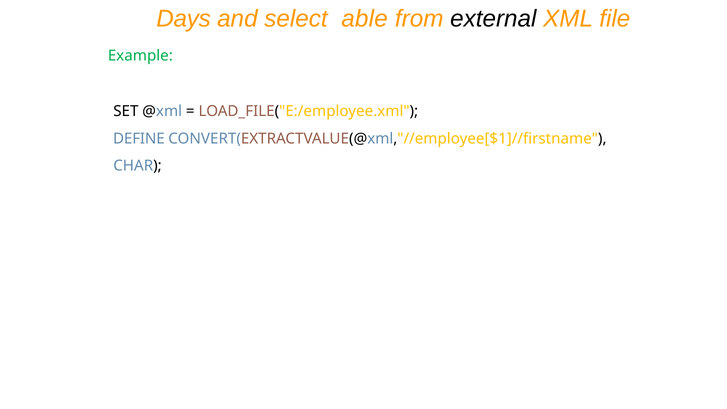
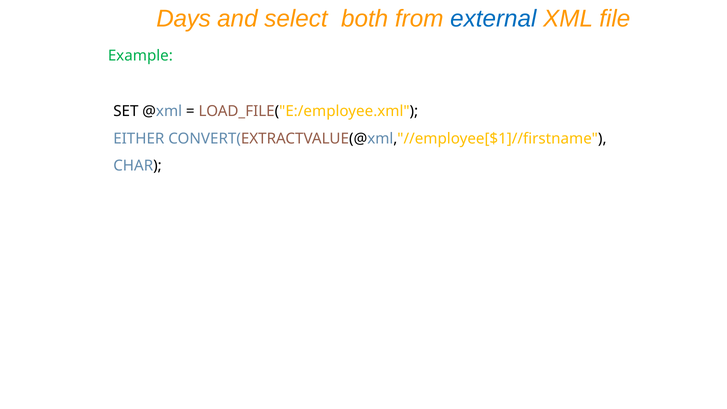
able: able -> both (365, 19)
external colour: black -> blue (493, 19)
DEFINE: DEFINE -> EITHER (139, 139)
